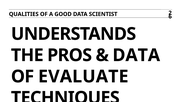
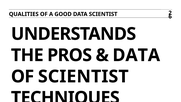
OF EVALUATE: EVALUATE -> SCIENTIST (83, 76)
